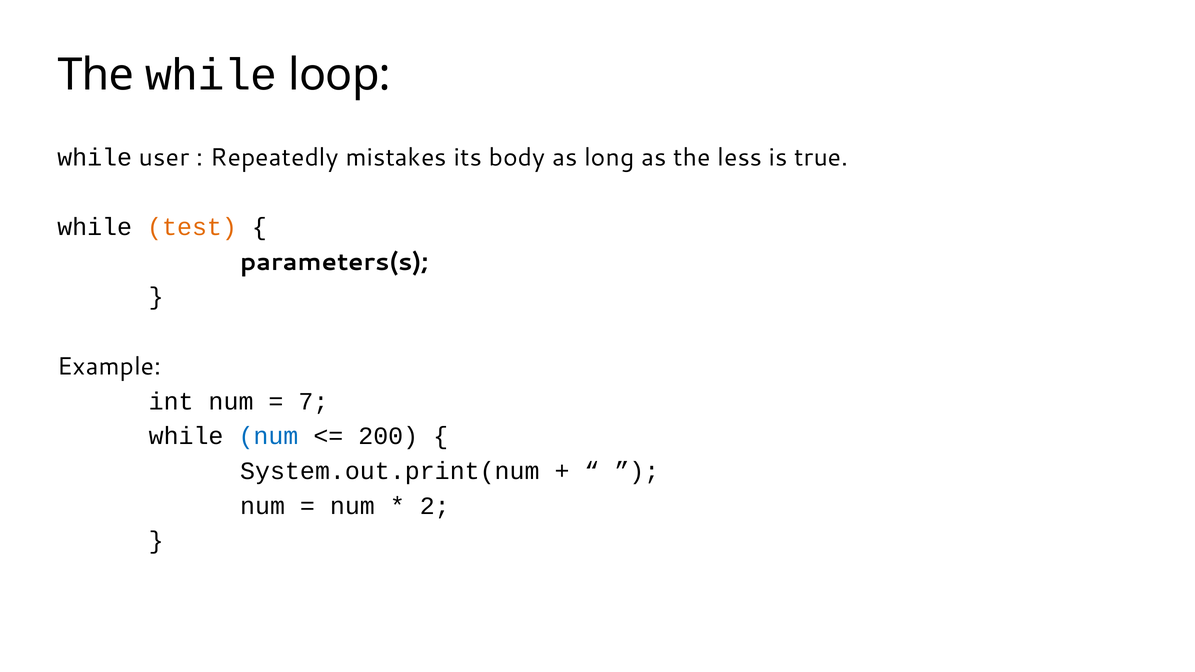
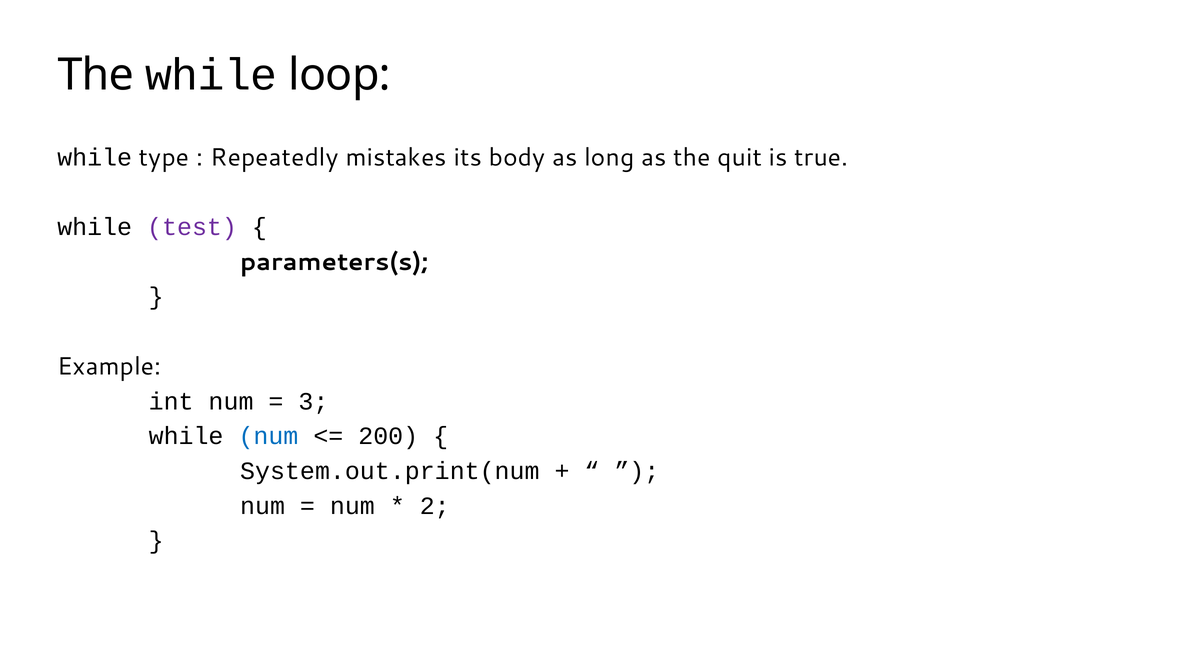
user: user -> type (164, 157)
less: less -> quit (740, 157)
test colour: orange -> purple (192, 227)
7: 7 -> 3 (313, 401)
